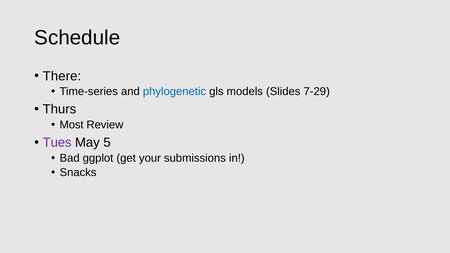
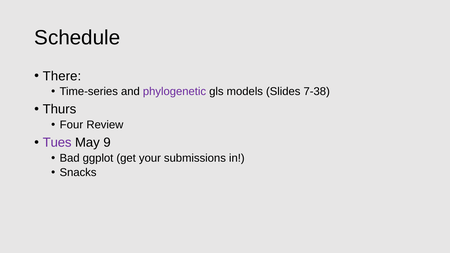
phylogenetic colour: blue -> purple (174, 92)
7-29: 7-29 -> 7-38 (317, 92)
Most: Most -> Four (71, 125)
5: 5 -> 9 (107, 143)
